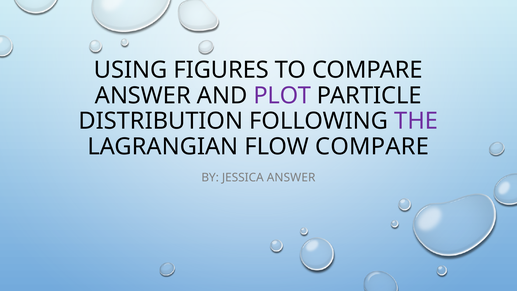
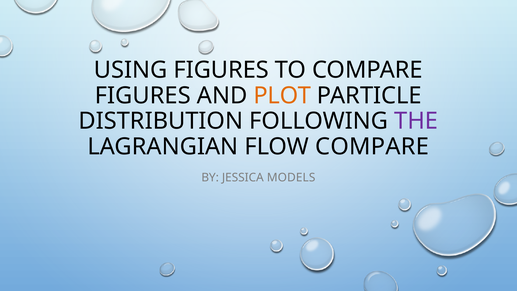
ANSWER: ANSWER -> FIGURES (143, 95)
PLOT colour: purple -> orange (282, 95)
JESSICA ANSWER: ANSWER -> MODELS (291, 178)
